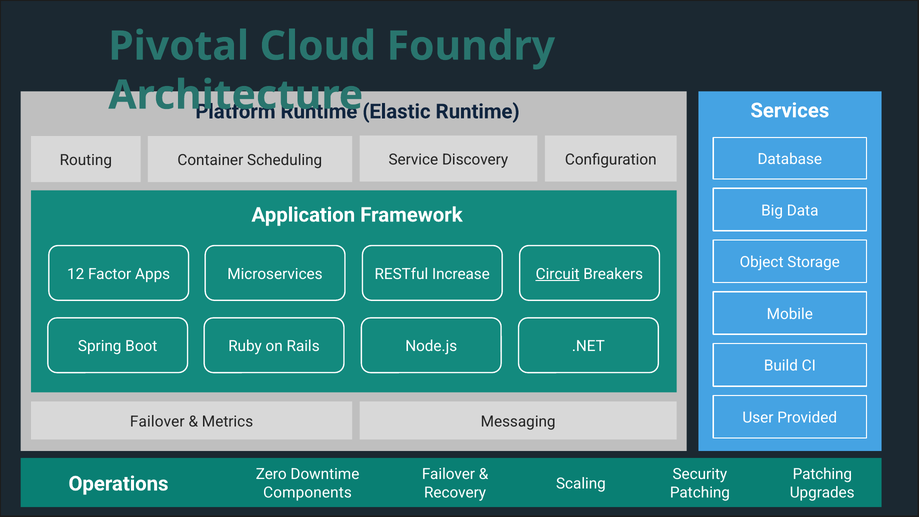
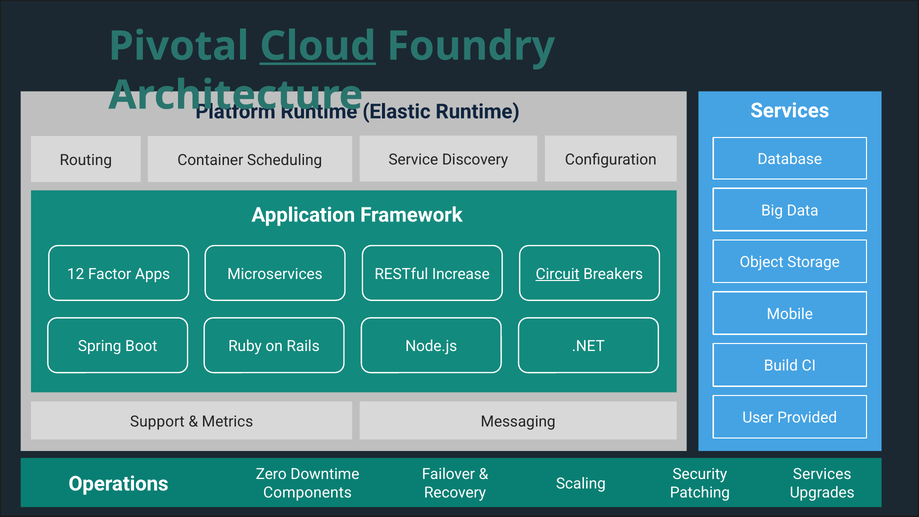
Cloud underline: none -> present (318, 46)
Failover: Failover -> Support (157, 421)
Patching: Patching -> Services (822, 474)
